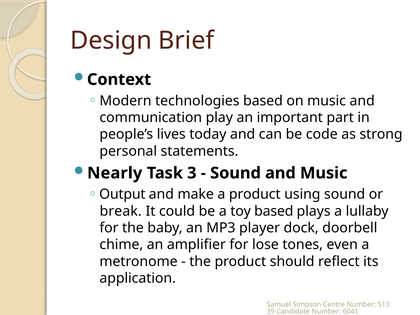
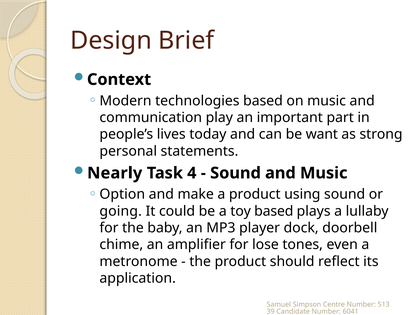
code: code -> want (322, 134)
3: 3 -> 4 (192, 173)
Output: Output -> Option (122, 194)
break: break -> going (121, 211)
